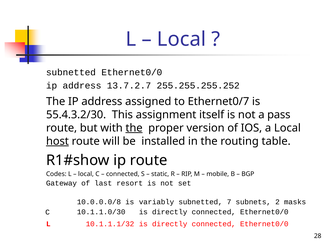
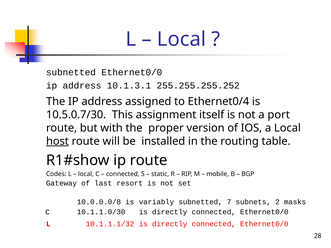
13.7.2.7: 13.7.2.7 -> 10.1.3.1 (129, 86)
Ethernet0/7: Ethernet0/7 -> Ethernet0/4 (218, 102)
55.4.3.2/30: 55.4.3.2/30 -> 10.5.0.7/30 (76, 115)
pass: pass -> port (279, 115)
the underline: present -> none (134, 128)
